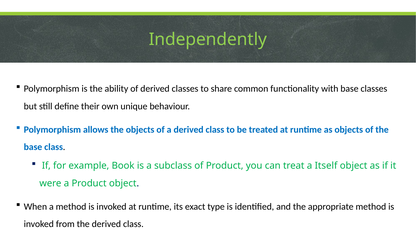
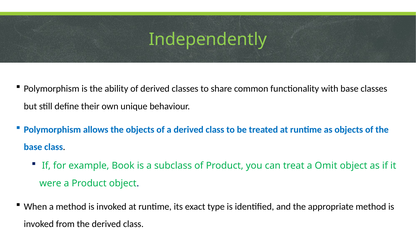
Itself: Itself -> Omit (326, 166)
